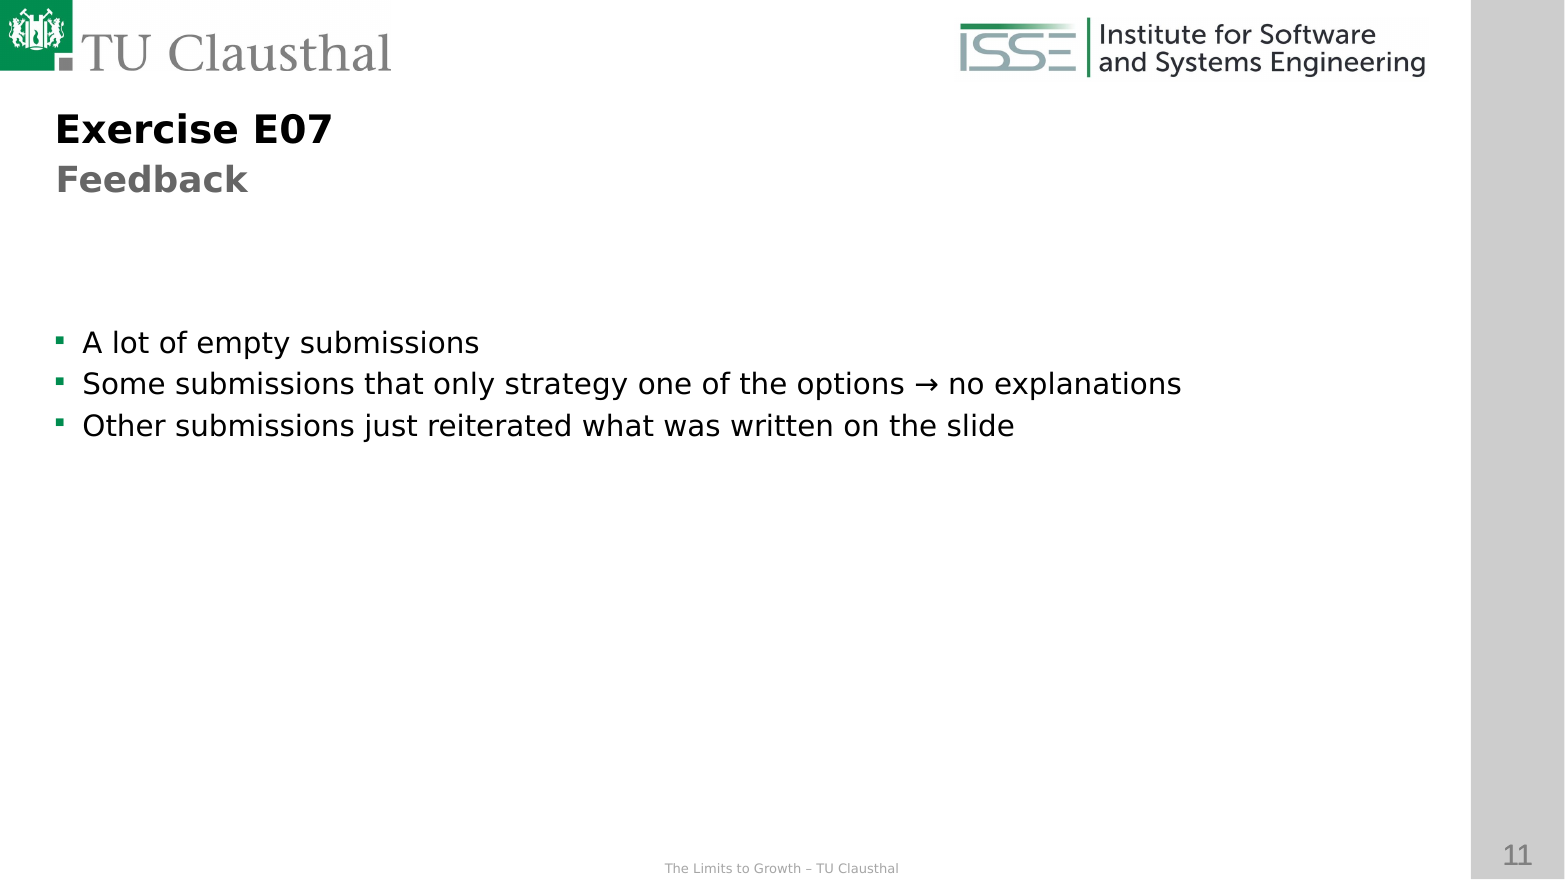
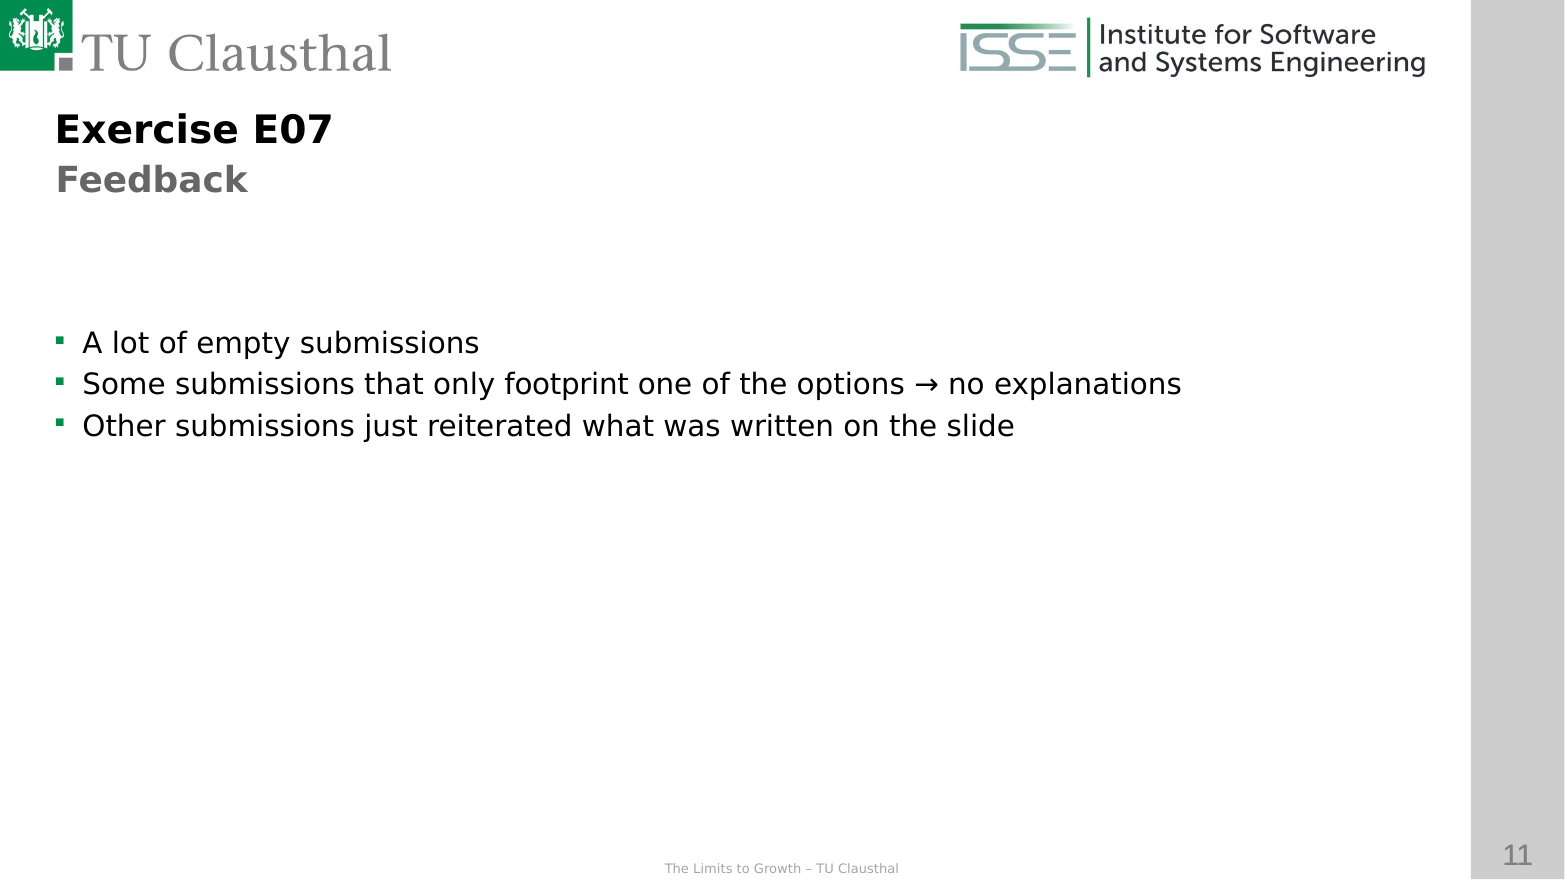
strategy: strategy -> footprint (567, 385)
